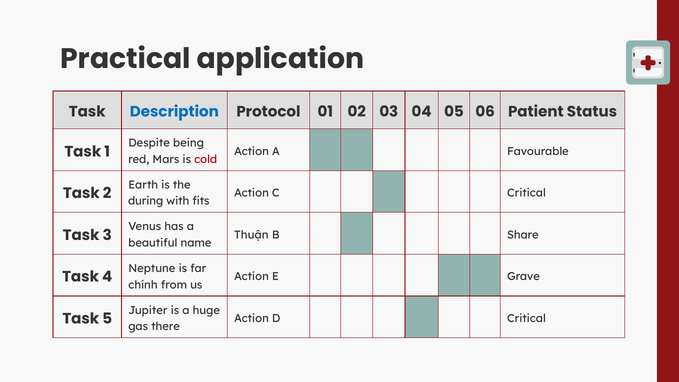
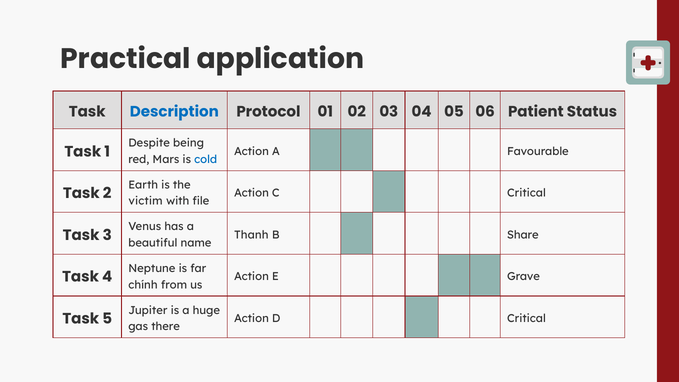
cold colour: red -> blue (206, 159)
during: during -> victim (146, 201)
fits: fits -> file (201, 201)
Thuận: Thuận -> Thanh (251, 235)
